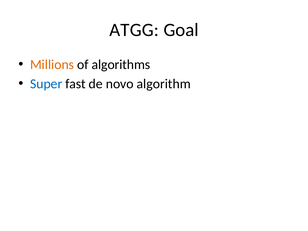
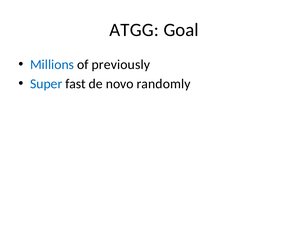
Millions colour: orange -> blue (52, 65)
algorithms: algorithms -> previously (121, 65)
algorithm: algorithm -> randomly (164, 84)
